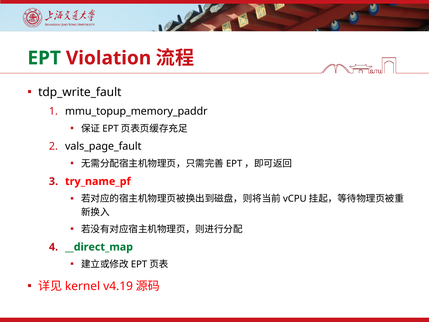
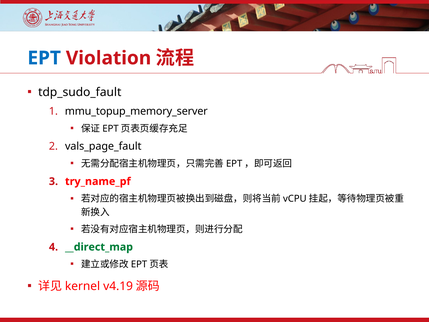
EPT colour: green -> blue (44, 58)
tdp_write_fault: tdp_write_fault -> tdp_sudo_fault (80, 92)
mmu_topup_memory_paddr: mmu_topup_memory_paddr -> mmu_topup_memory_server (136, 111)
